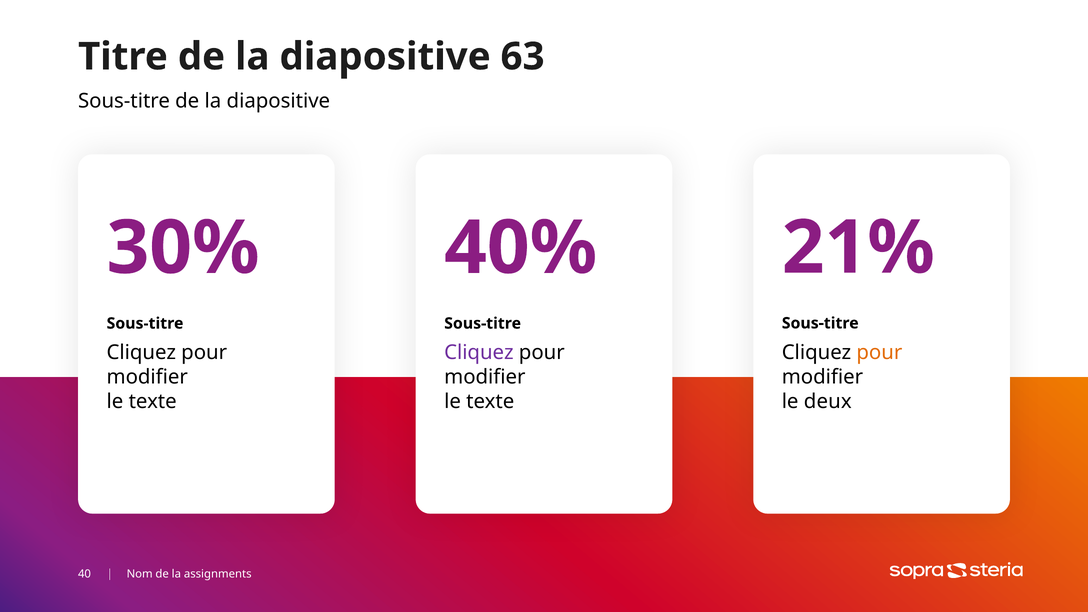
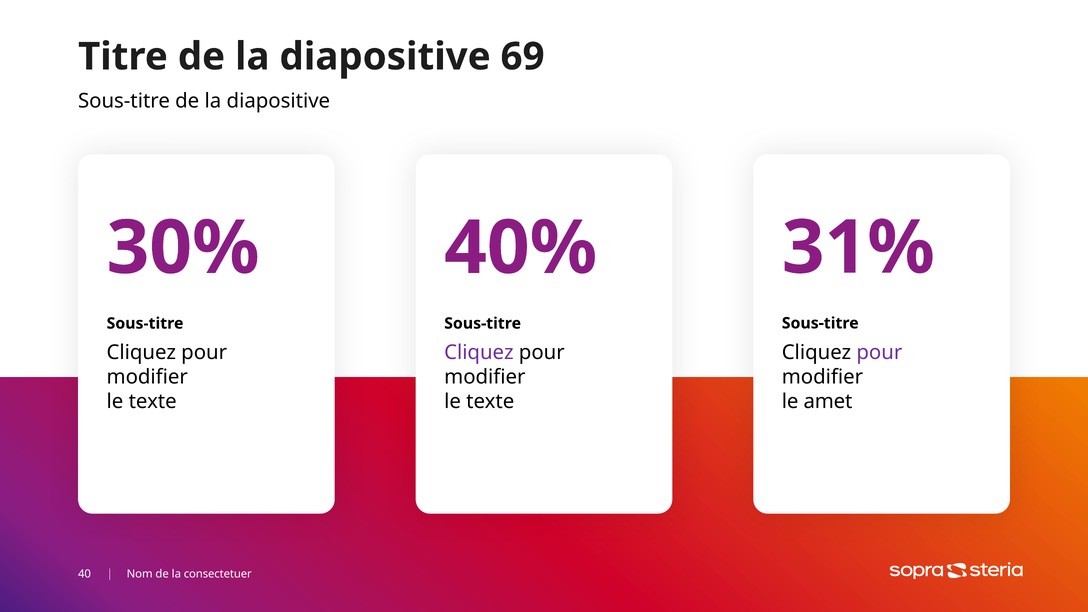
63: 63 -> 69 (523, 57)
21%: 21% -> 31% (858, 248)
pour colour: orange -> purple (879, 353)
deux: deux -> amet (828, 402)
assignments: assignments -> consectetuer (218, 574)
